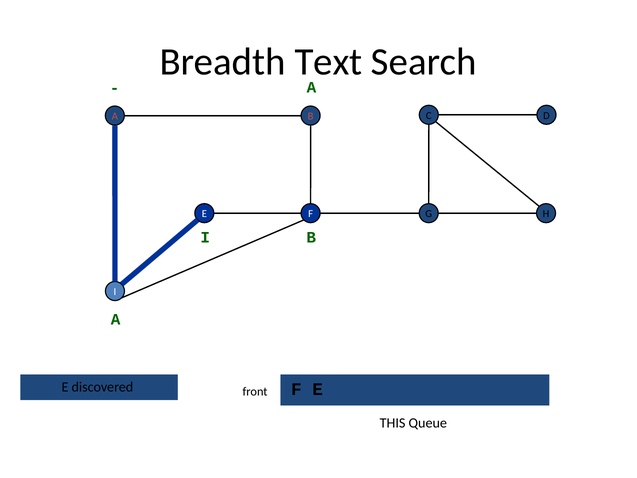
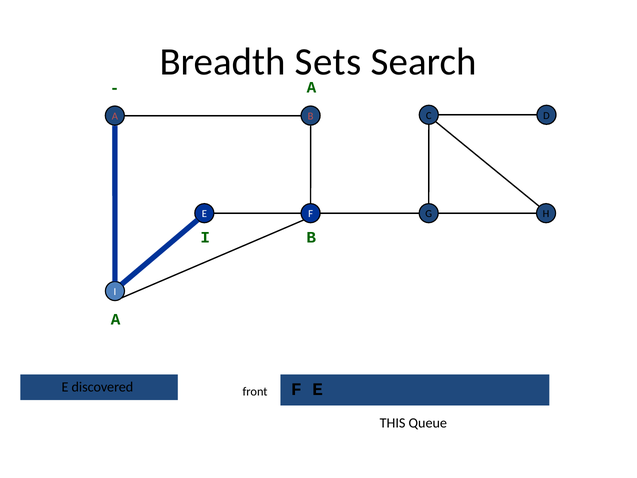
Text: Text -> Sets (328, 62)
